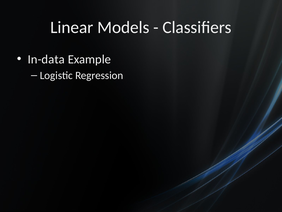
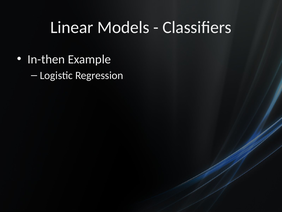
In-data: In-data -> In-then (46, 59)
